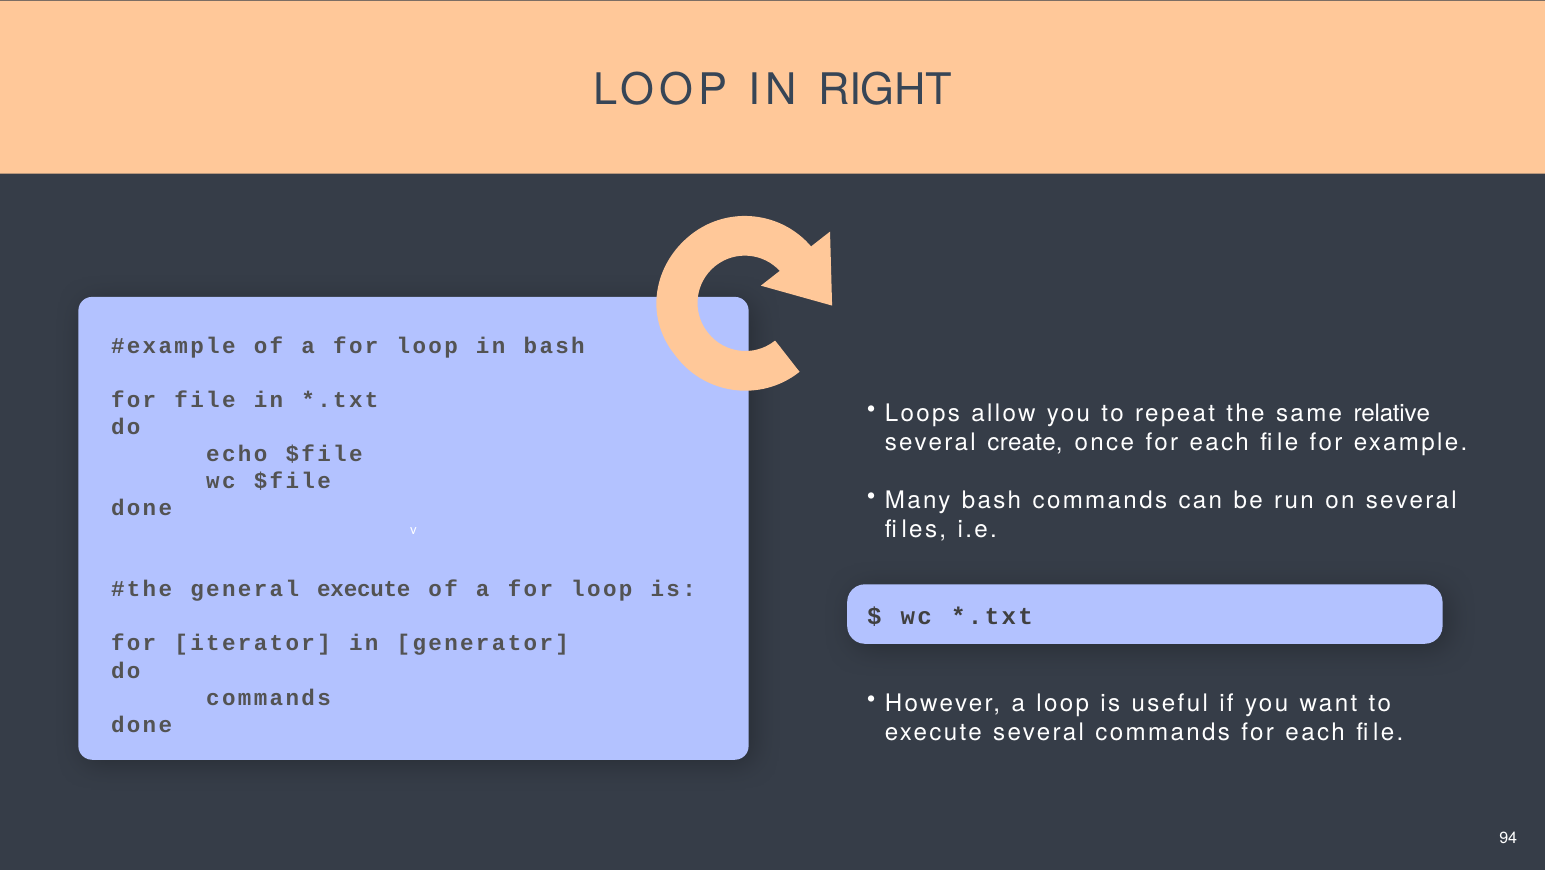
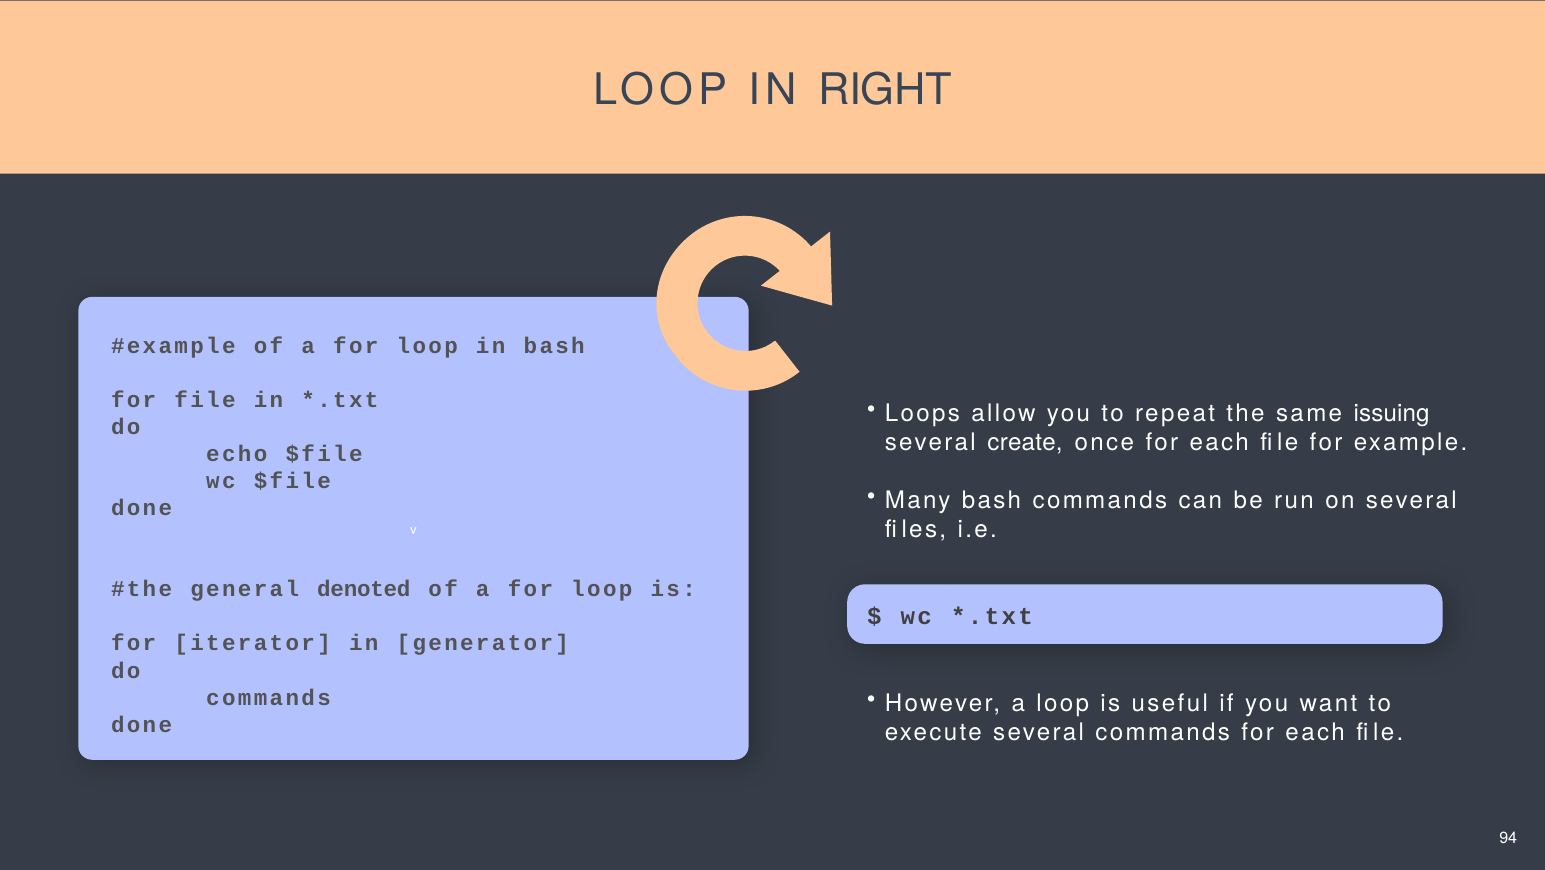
relative: relative -> issuing (1392, 413)
general execute: execute -> denoted (364, 589)
